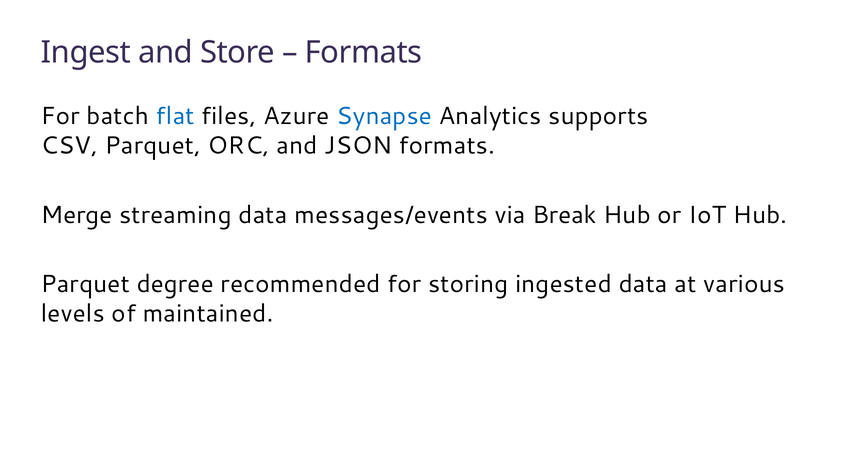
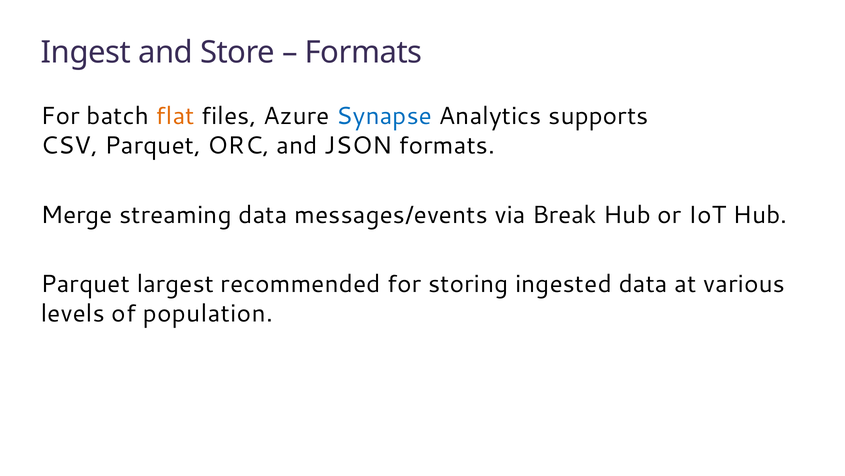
flat colour: blue -> orange (175, 116)
degree: degree -> largest (175, 284)
maintained: maintained -> population (208, 313)
